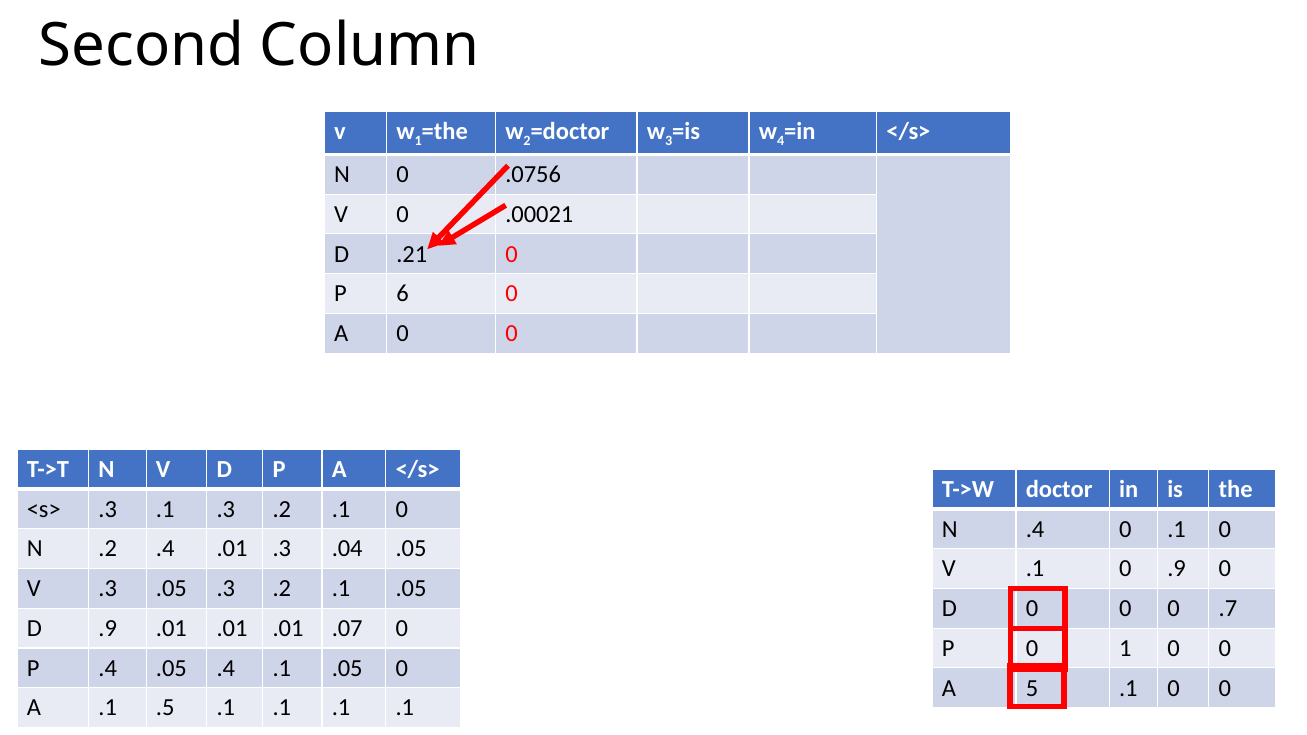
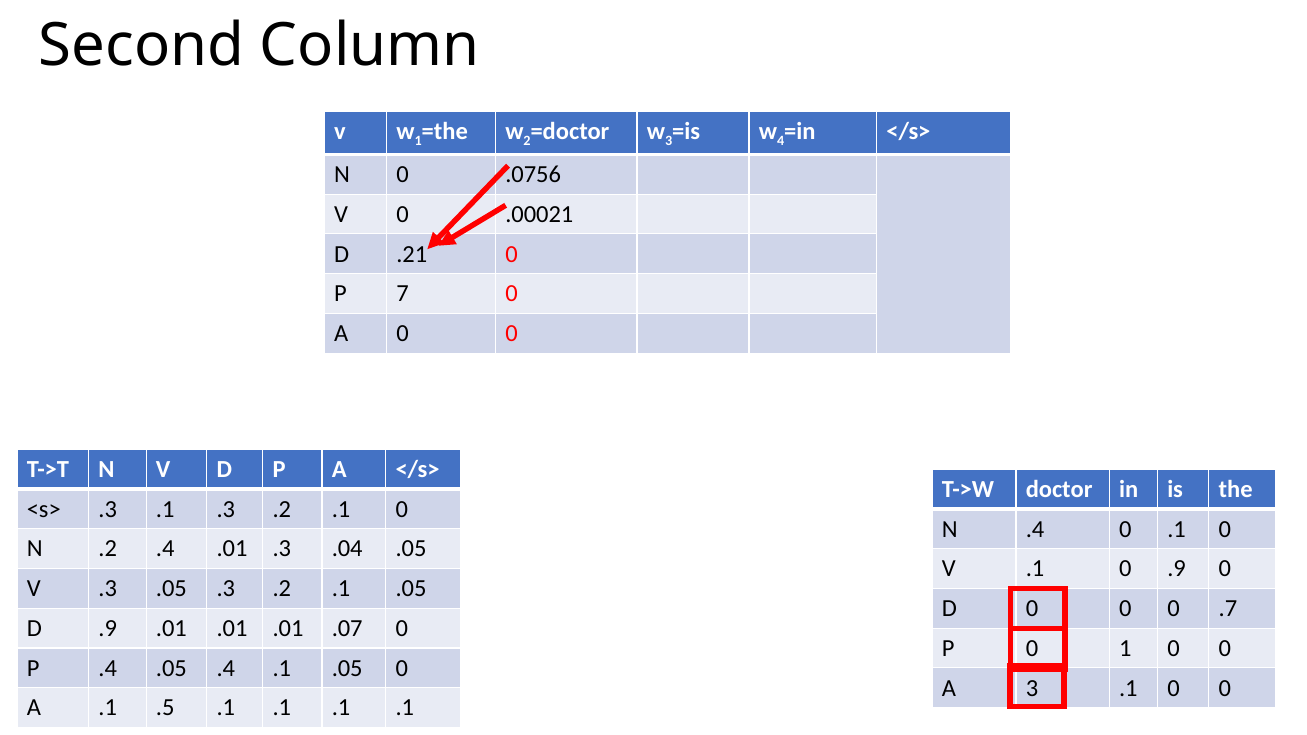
6: 6 -> 7 (403, 294)
A 5: 5 -> 3 (1032, 688)
